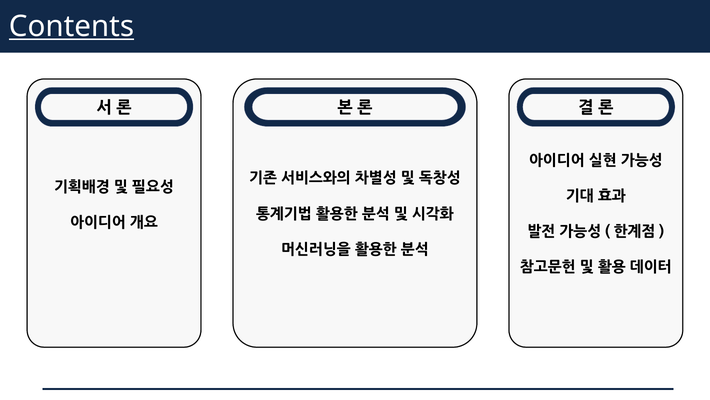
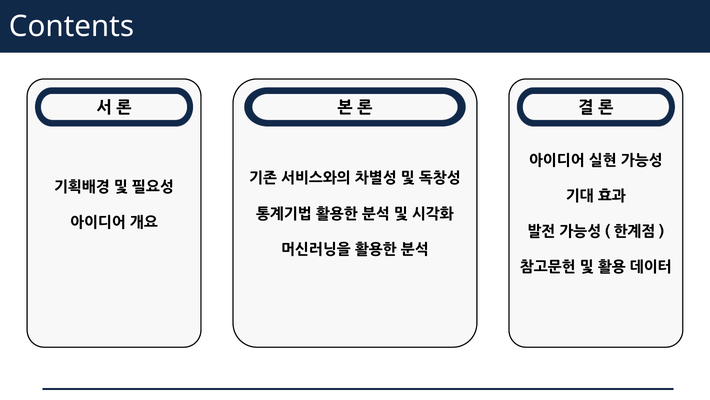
Contents underline: present -> none (71, 26)
